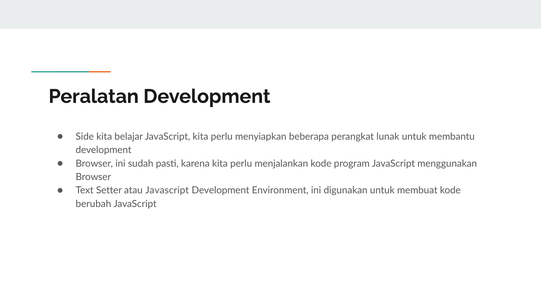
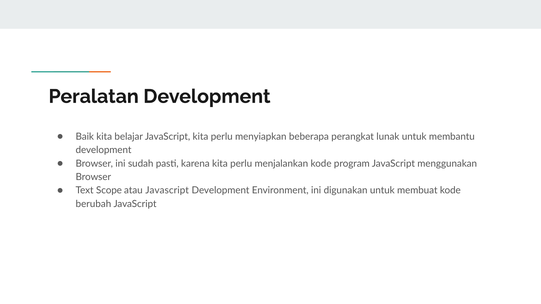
Side: Side -> Baik (85, 137)
Setter: Setter -> Scope (109, 191)
